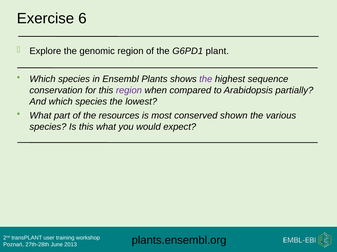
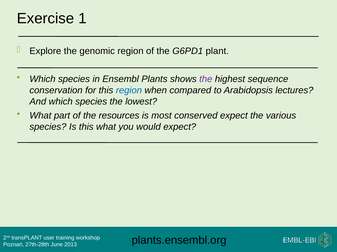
6: 6 -> 1 (83, 18)
region colour: purple -> blue (129, 91)
partially: partially -> lectures (294, 91)
conserved shown: shown -> expect (234, 116)
